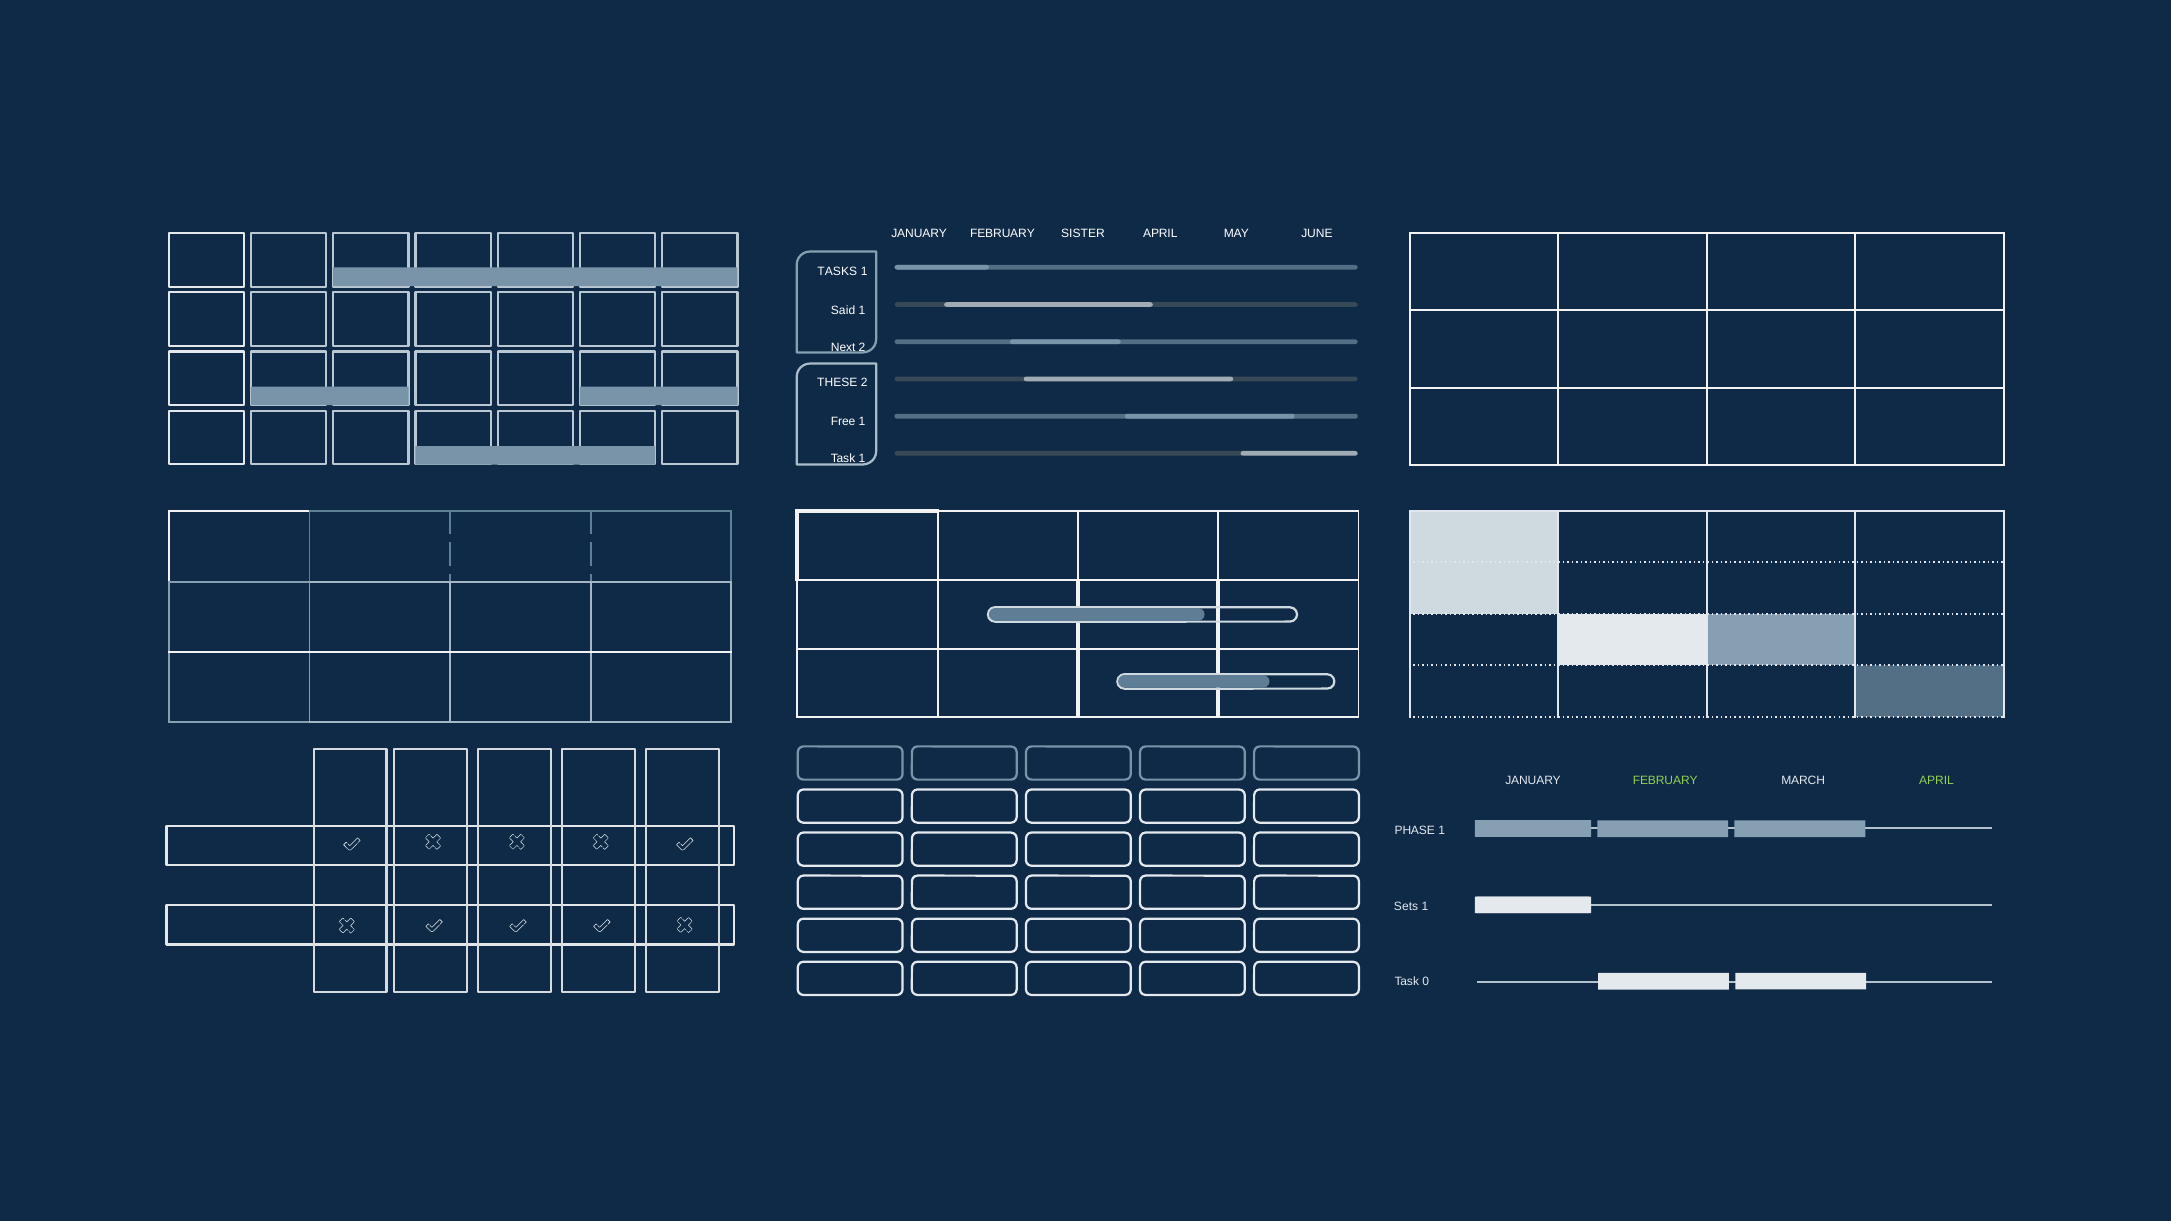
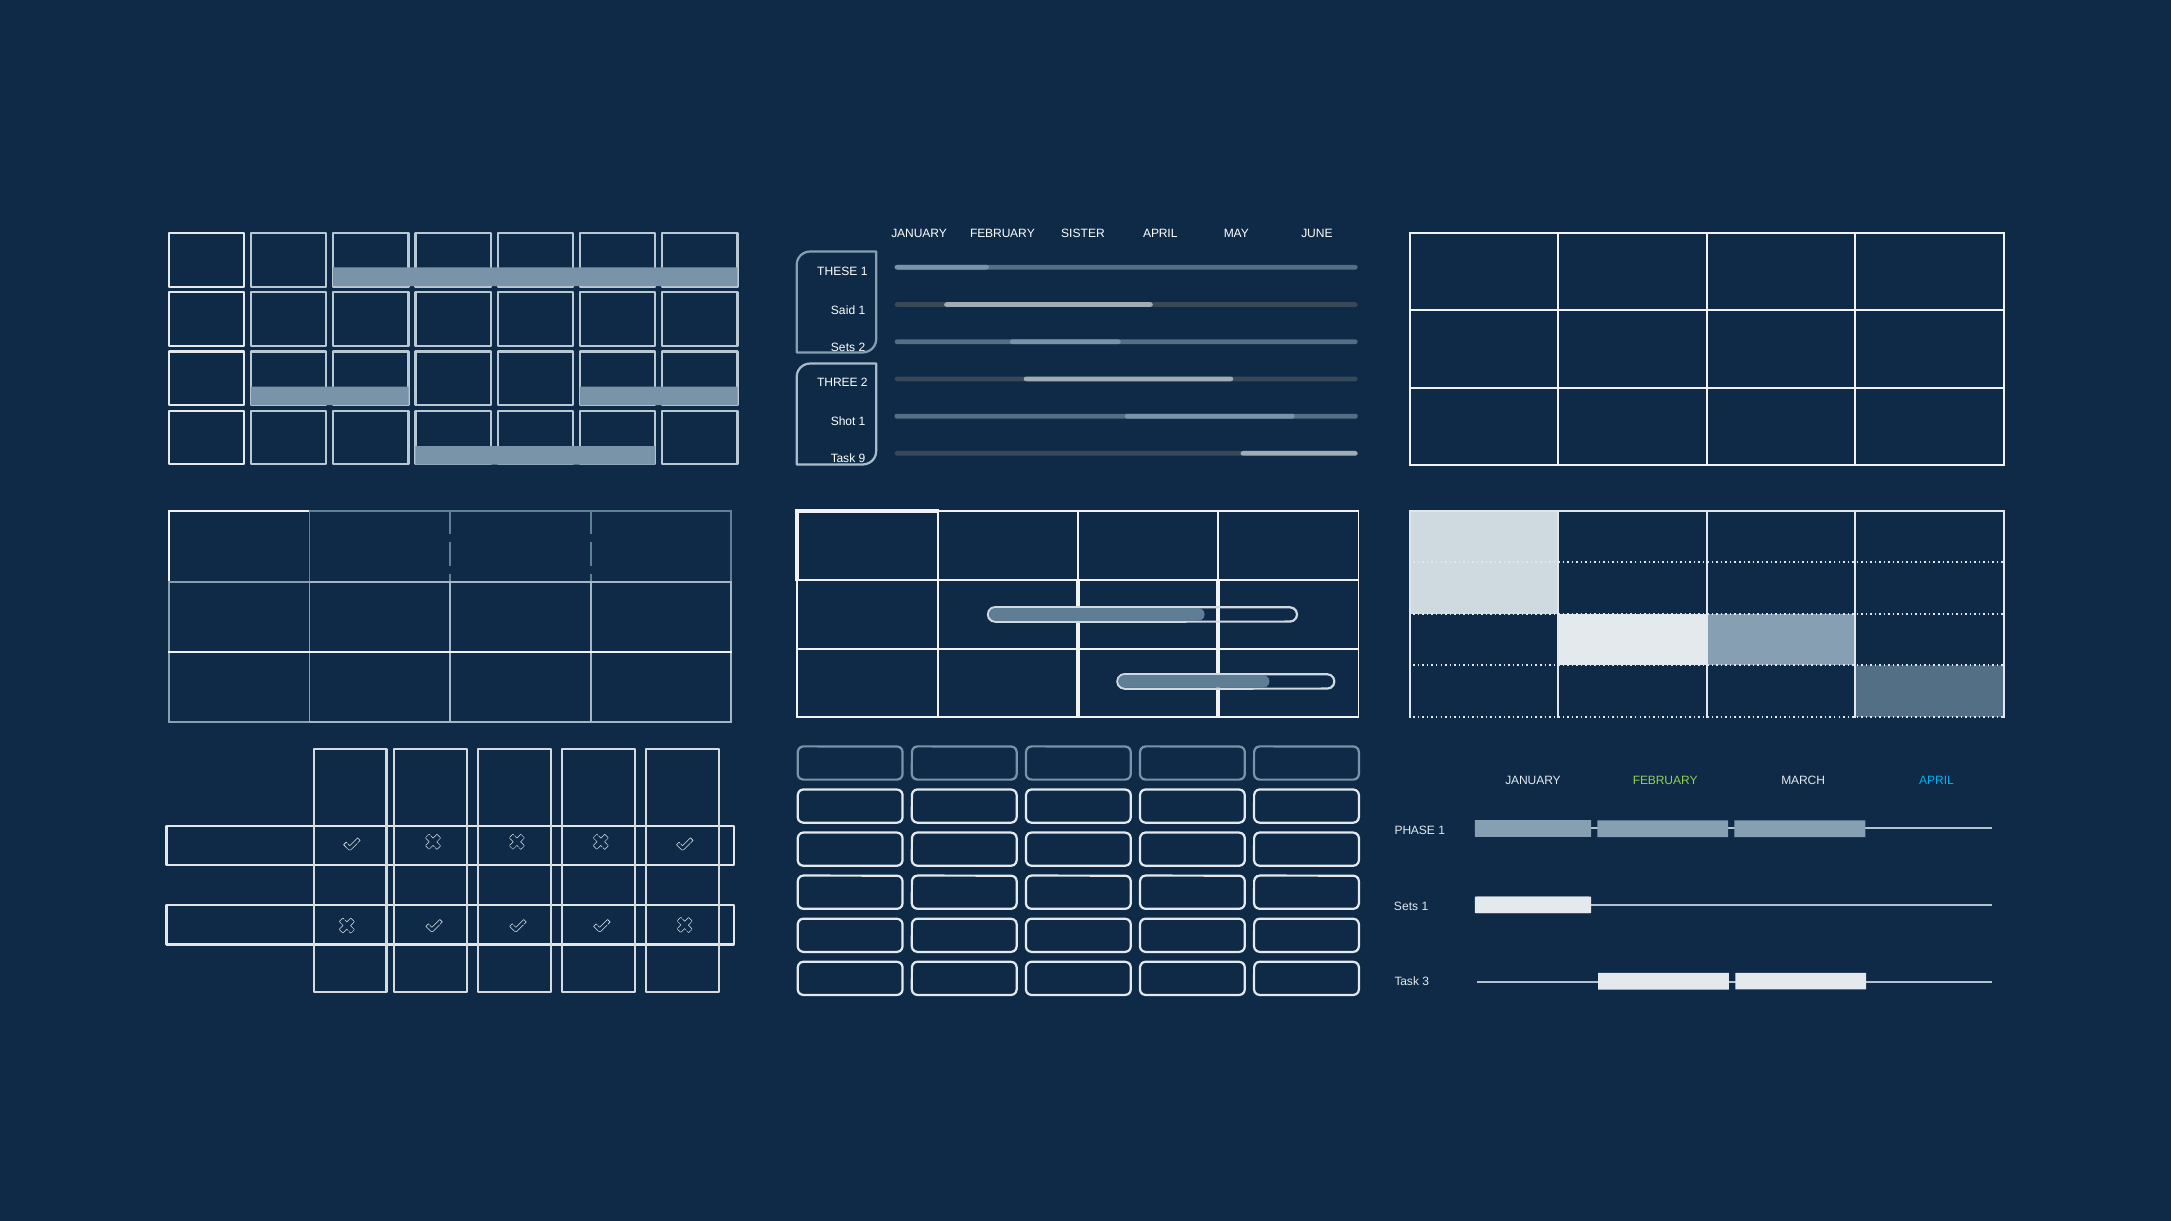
TASKS: TASKS -> THESE (837, 272)
Next: Next -> Sets (843, 347)
THESE: THESE -> THREE (837, 382)
Free: Free -> Shot (843, 422)
Task 1: 1 -> 9 (862, 459)
APRIL colour: light green -> light blue (1936, 781)
0: 0 -> 3 (1426, 982)
